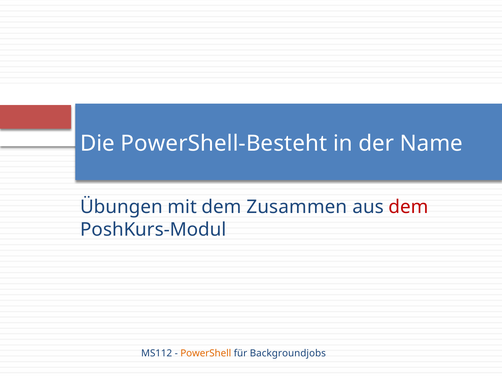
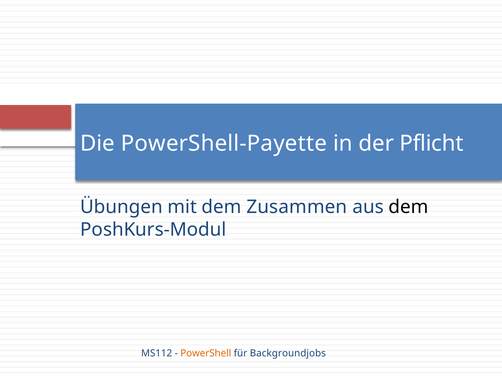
PowerShell-Besteht: PowerShell-Besteht -> PowerShell-Payette (224, 144)
Name: Name -> Pflicht (431, 144)
dem colour: red -> black (408, 207)
